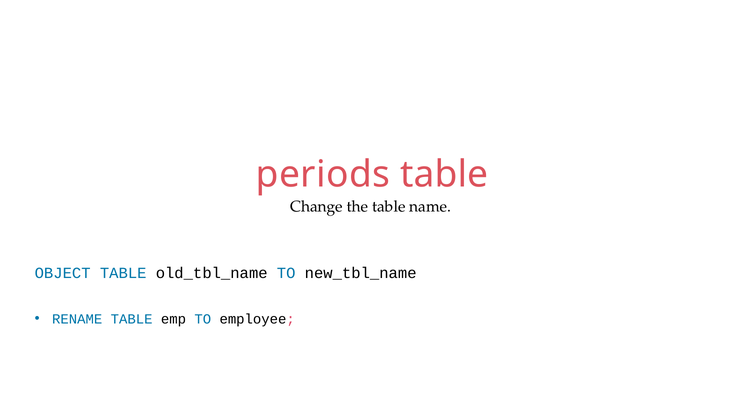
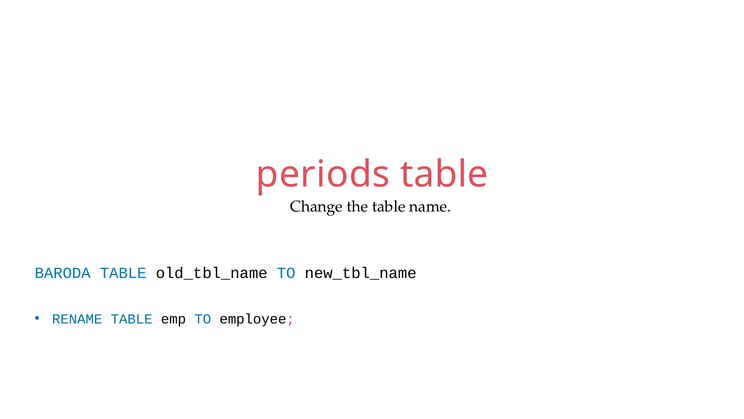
OBJECT: OBJECT -> BARODA (63, 273)
